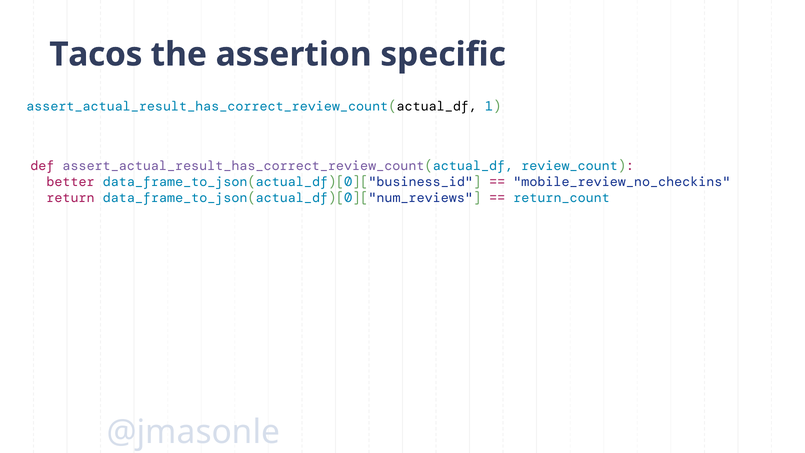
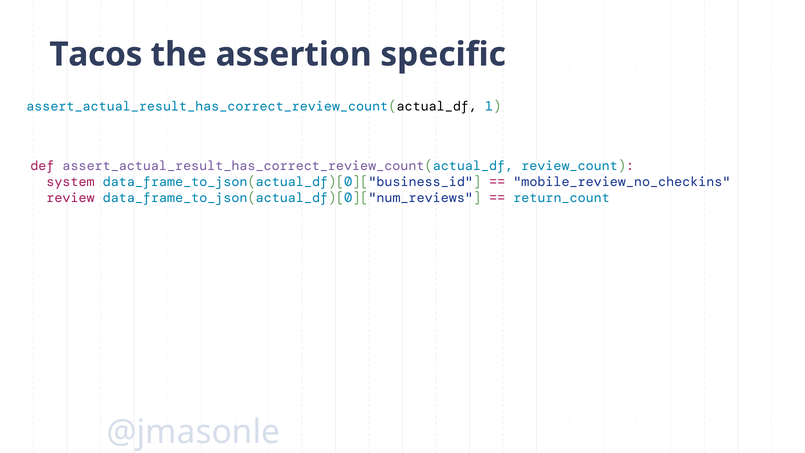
better: better -> system (71, 182)
return: return -> review (71, 198)
